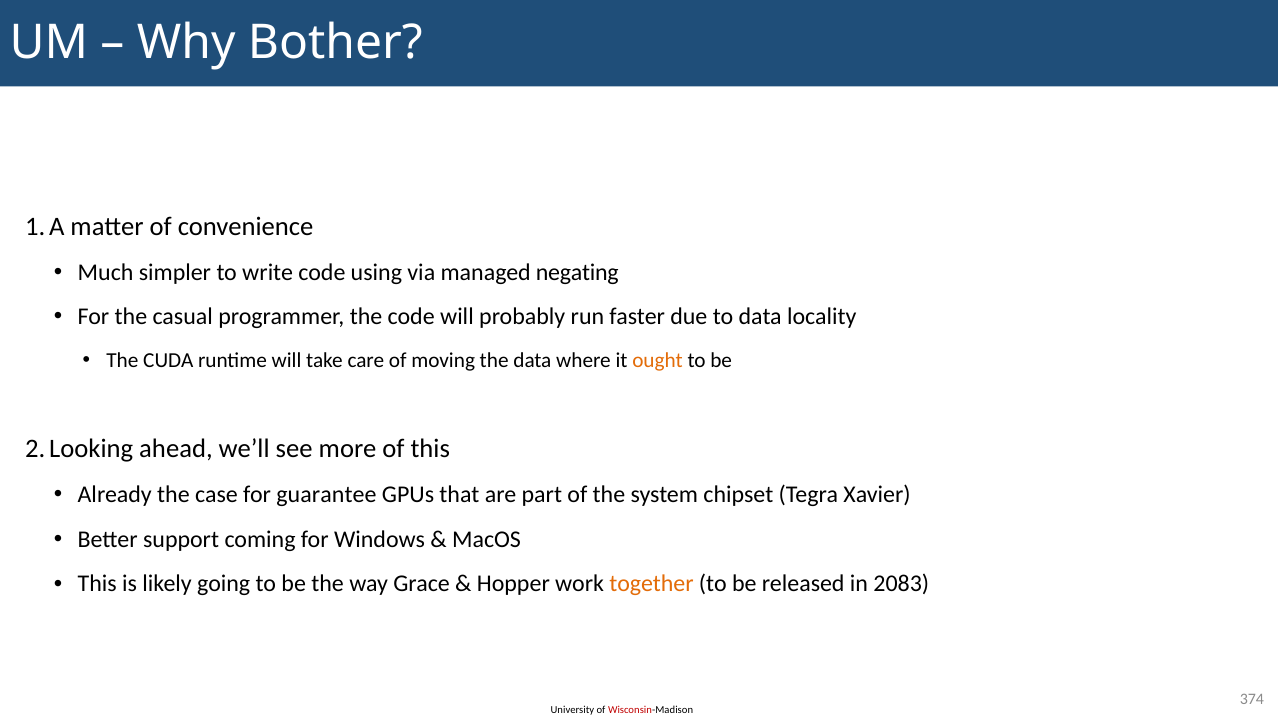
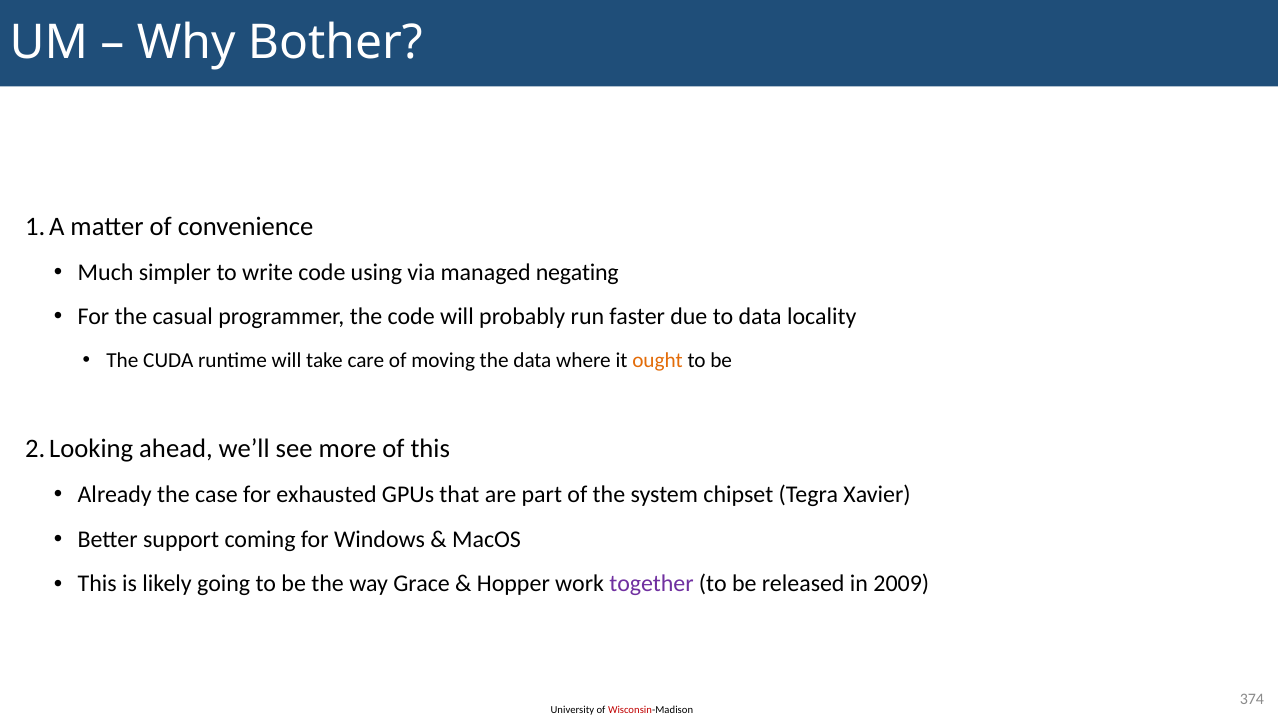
guarantee: guarantee -> exhausted (327, 495)
together colour: orange -> purple (651, 584)
2083: 2083 -> 2009 (901, 584)
